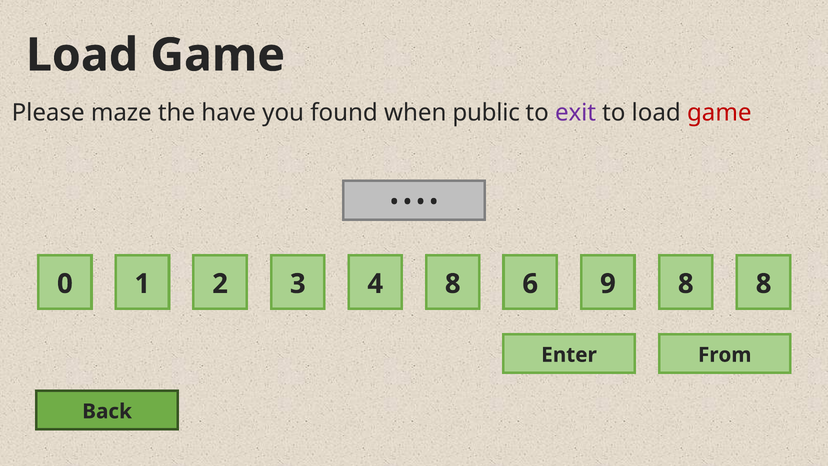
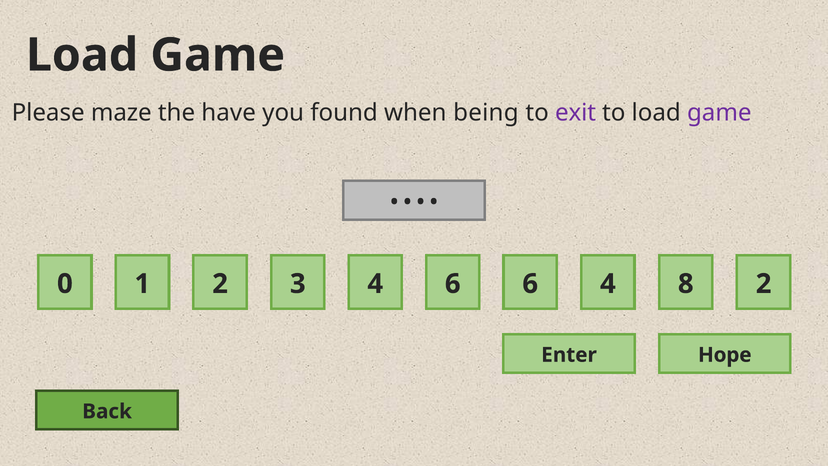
public: public -> being (486, 113)
game colour: red -> purple (719, 113)
4 8: 8 -> 6 (453, 284)
6 9: 9 -> 4 (608, 284)
0 8: 8 -> 2 (764, 284)
From: From -> Hope (725, 355)
